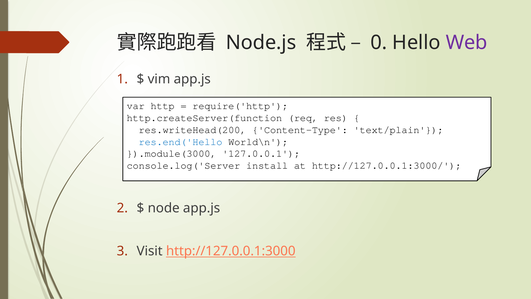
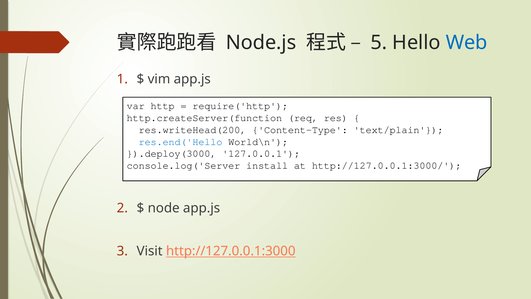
0: 0 -> 5 (379, 43)
Web colour: purple -> blue (467, 43)
}).module(3000: }).module(3000 -> }).deploy(3000 (172, 154)
